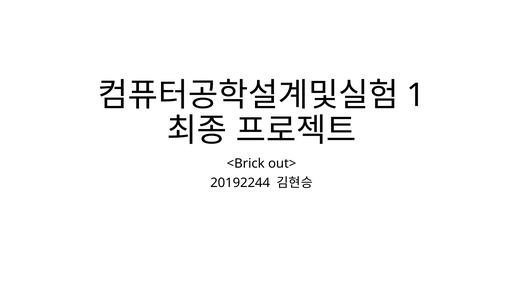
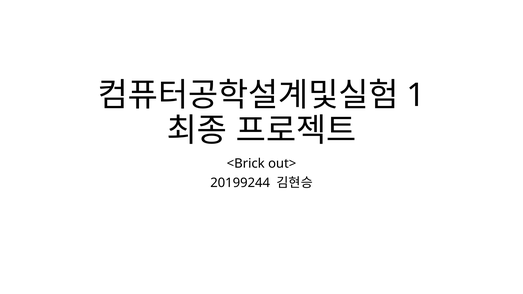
20192244: 20192244 -> 20199244 (240, 183)
